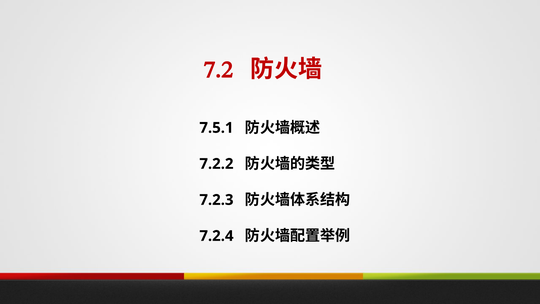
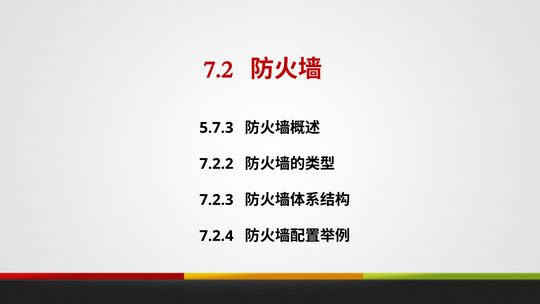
7.5.1: 7.5.1 -> 5.7.3 (216, 128)
